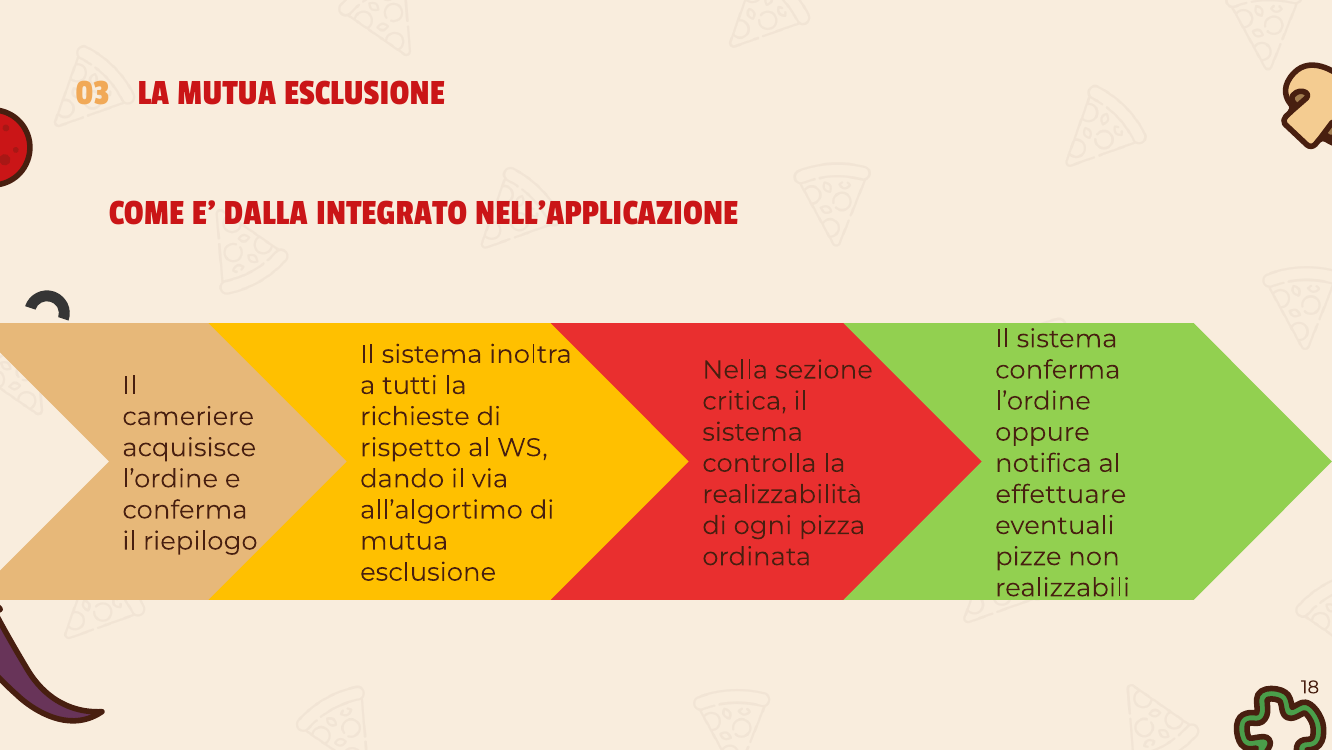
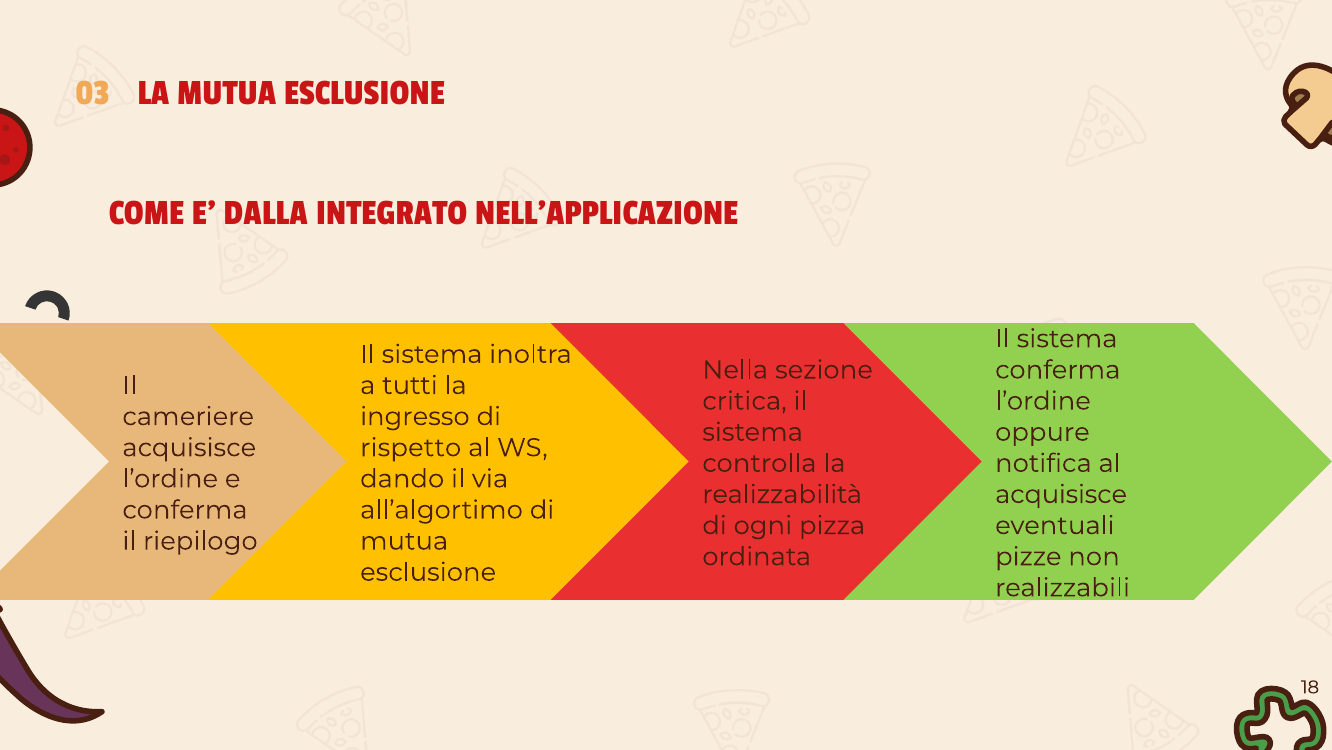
richieste: richieste -> ingresso (415, 416)
effettuare: effettuare -> acquisisce (1061, 494)
